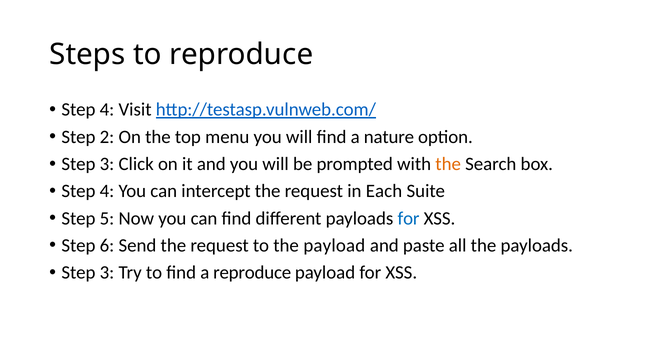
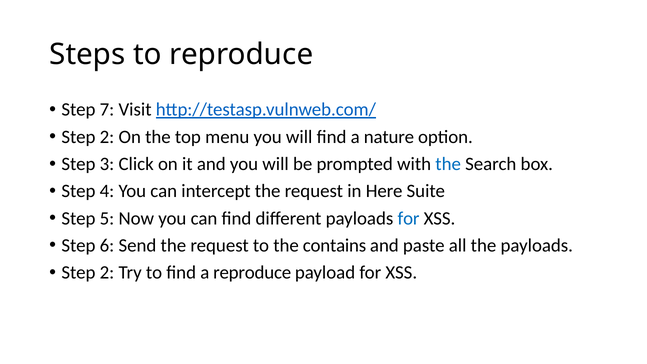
4: 4 -> 7 (107, 110)
the colour: orange -> blue (448, 164)
Each: Each -> Here (384, 191)
the payload: payload -> contains (334, 245)
3: 3 -> 2 (107, 273)
